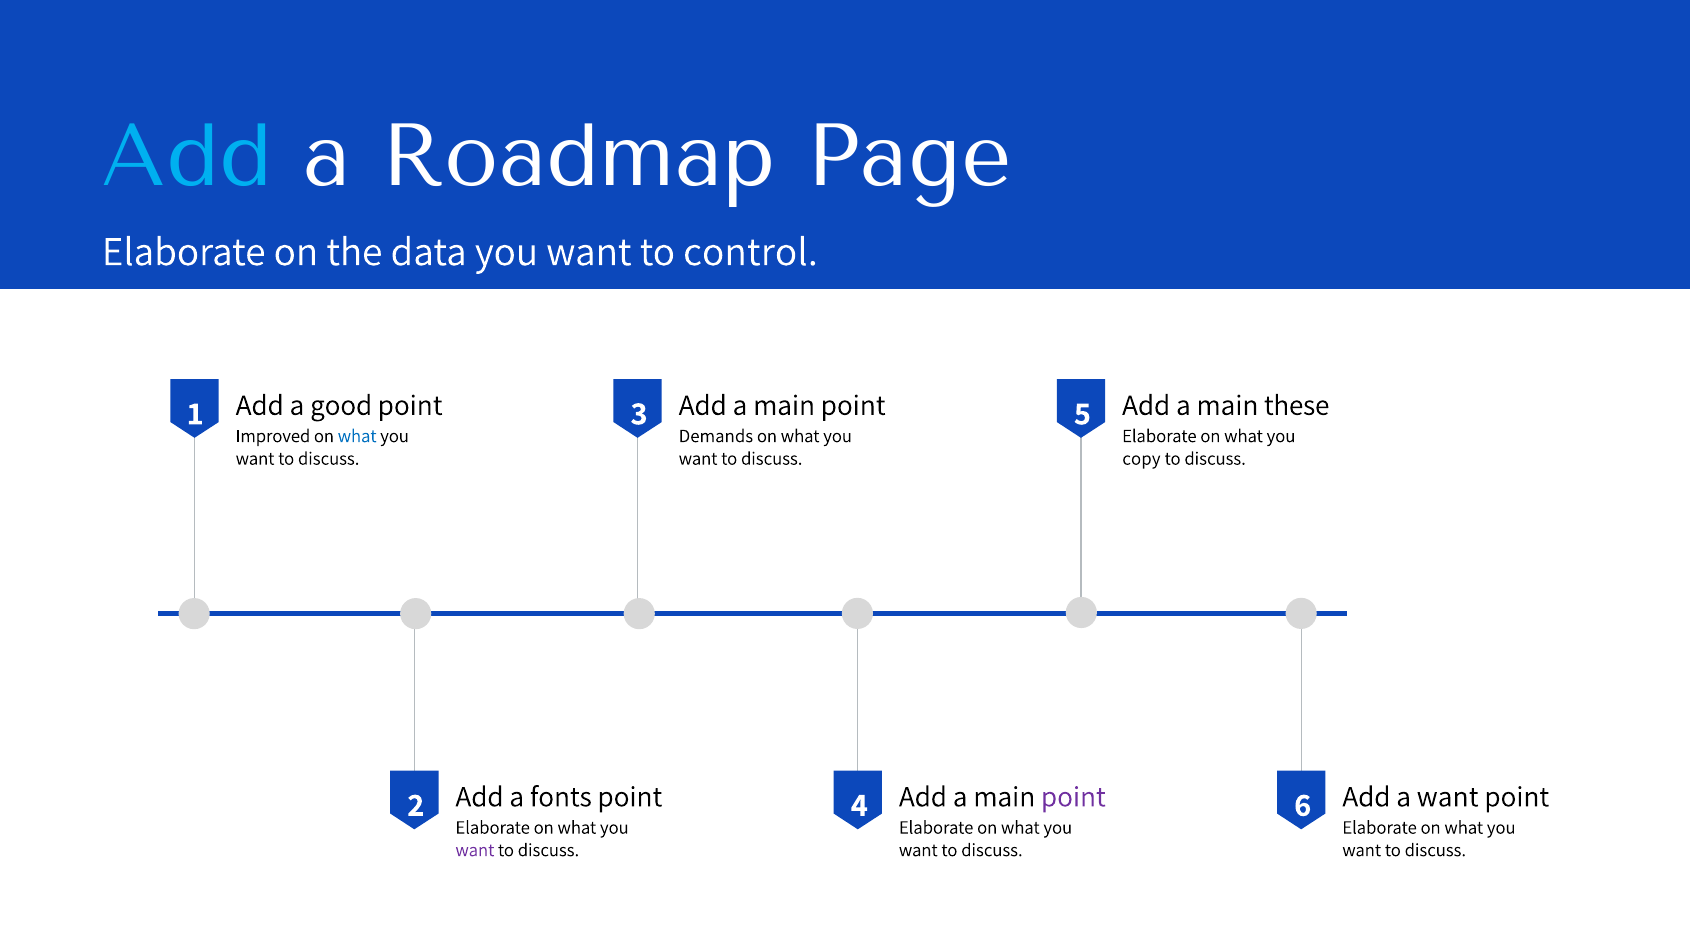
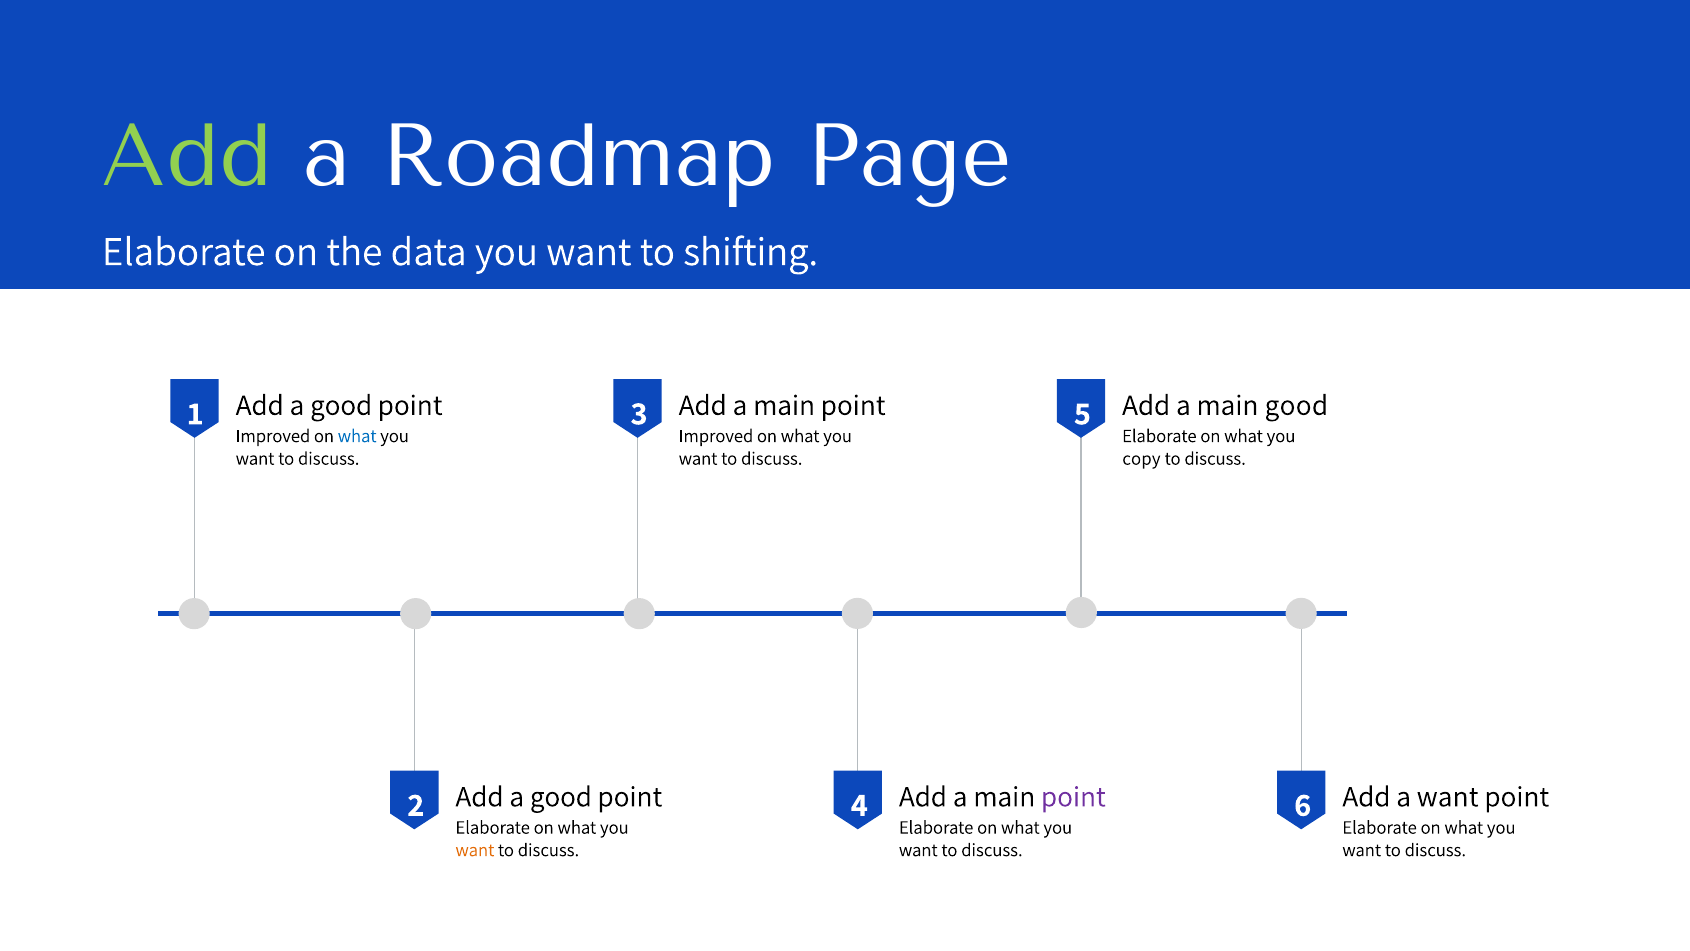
Add colour: light blue -> light green (187, 157)
control: control -> shifting (751, 252)
main these: these -> good (1296, 405)
Demands: Demands -> Improved (716, 436)
2 Add a fonts: fonts -> good (561, 796)
want colour: purple -> orange (475, 850)
